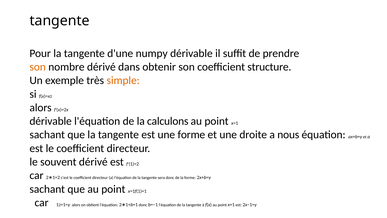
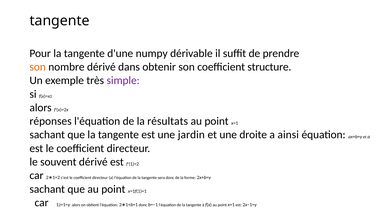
simple colour: orange -> purple (123, 80)
dérivable: dérivable -> réponses (51, 121)
calculons: calculons -> résultats (168, 121)
une forme: forme -> jardin (191, 135)
nous: nous -> ainsi (288, 135)
